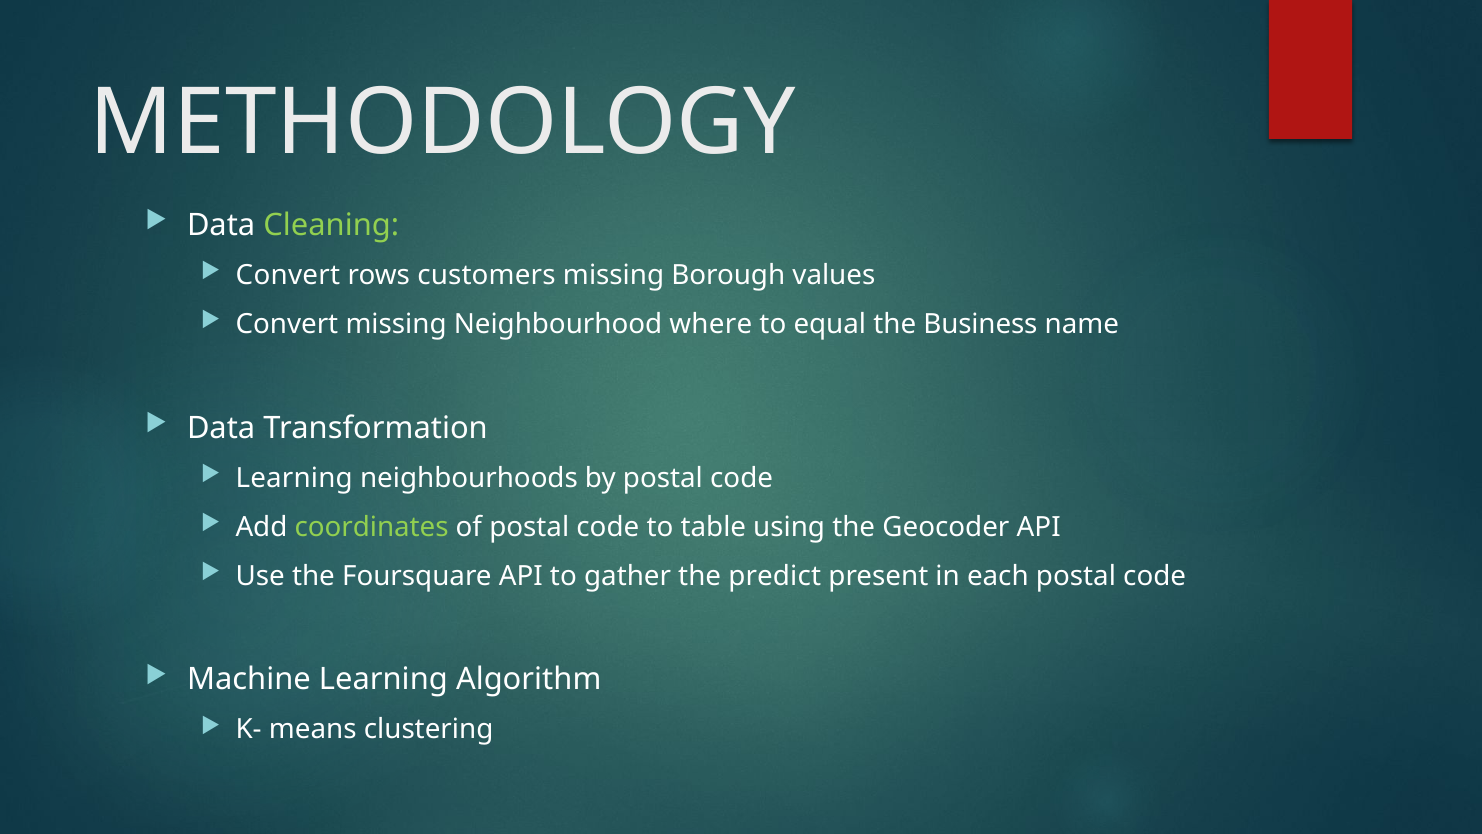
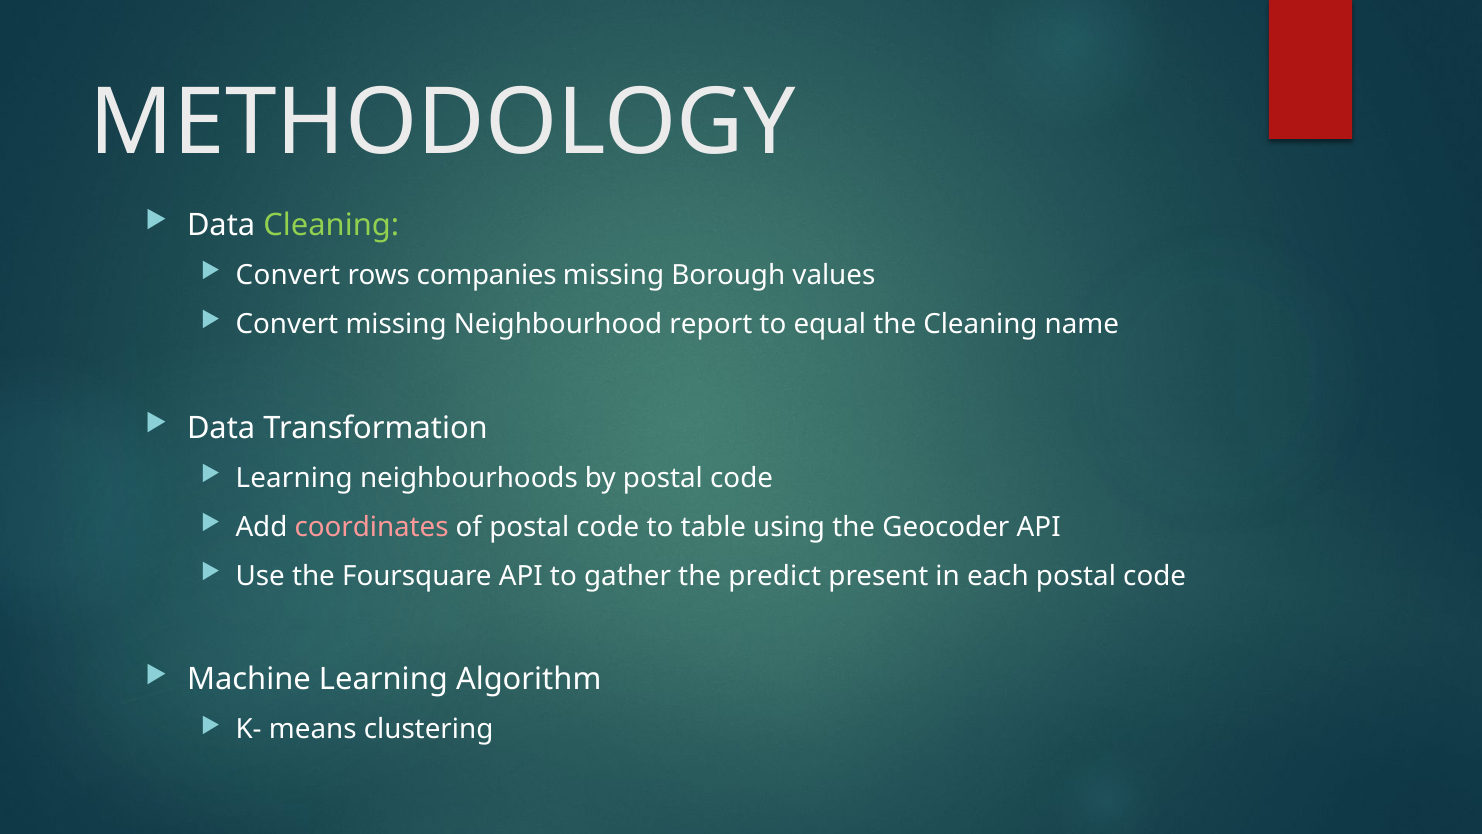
customers: customers -> companies (487, 275)
where: where -> report (711, 324)
the Business: Business -> Cleaning (980, 324)
coordinates colour: light green -> pink (372, 527)
